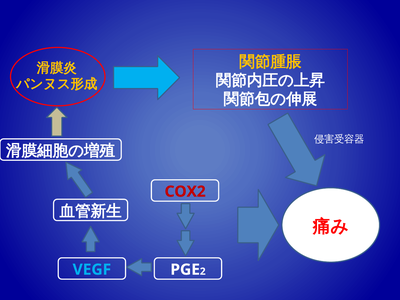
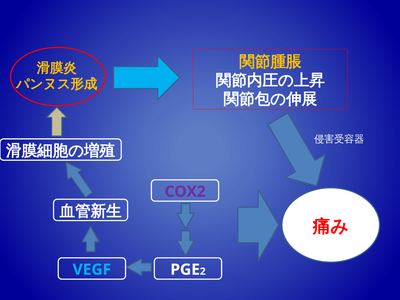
COX2 colour: red -> purple (185, 192)
